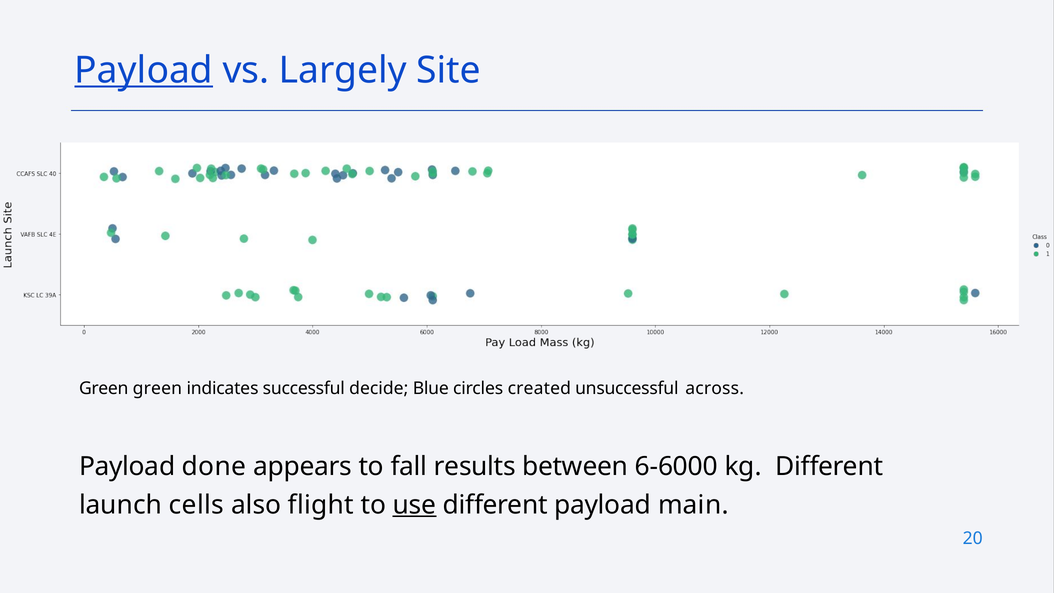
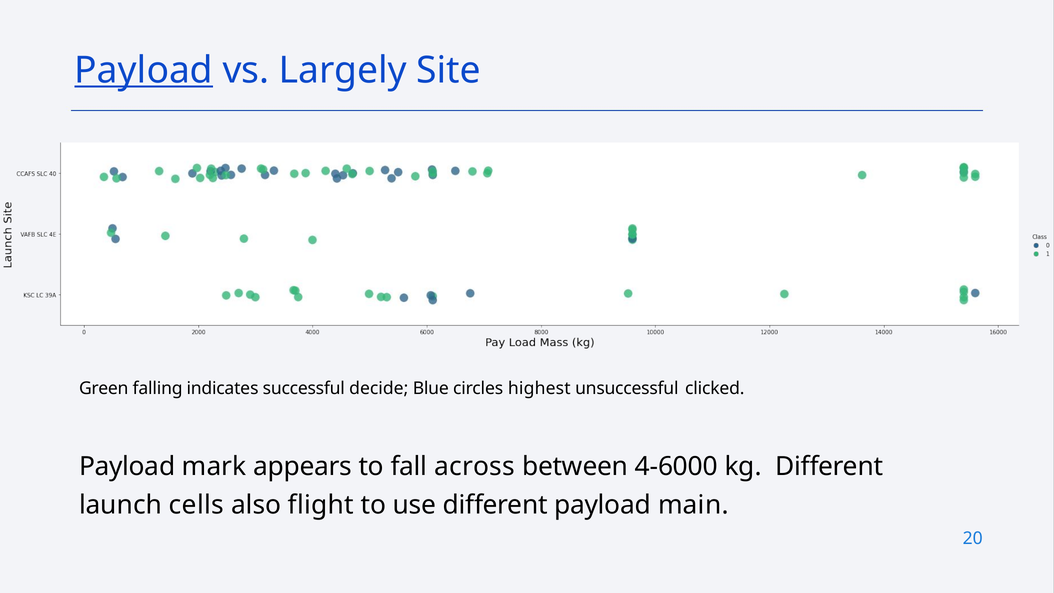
Green green: green -> falling (158, 389)
created: created -> highest (539, 389)
across: across -> clicked (715, 389)
done: done -> mark (214, 467)
results: results -> across (475, 467)
6-6000: 6-6000 -> 4-6000 (676, 467)
use underline: present -> none (415, 505)
